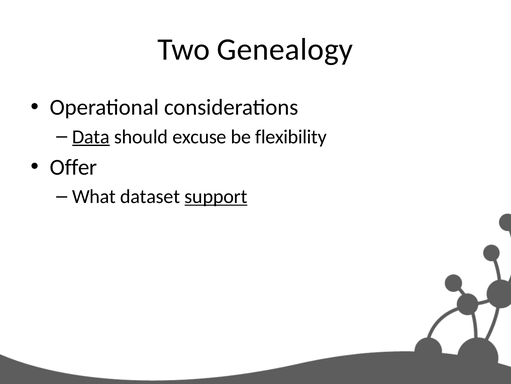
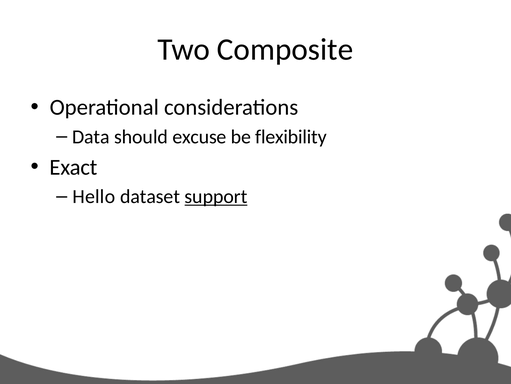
Genealogy: Genealogy -> Composite (285, 49)
Data underline: present -> none (91, 137)
Offer: Offer -> Exact (74, 167)
What: What -> Hello (94, 196)
